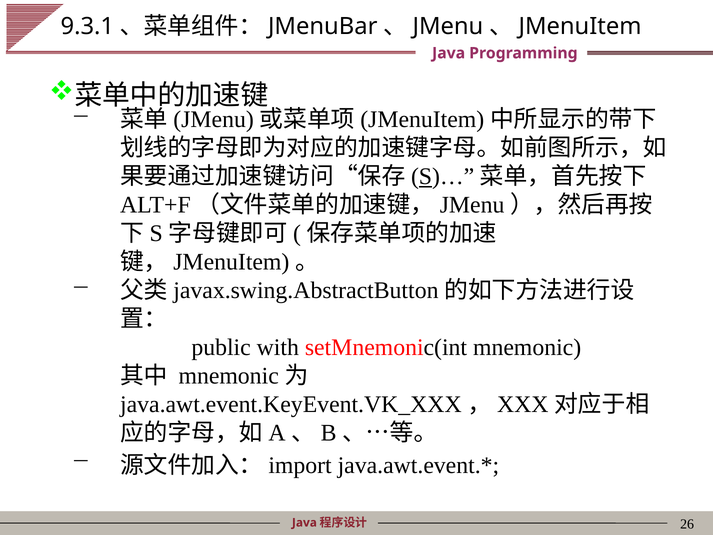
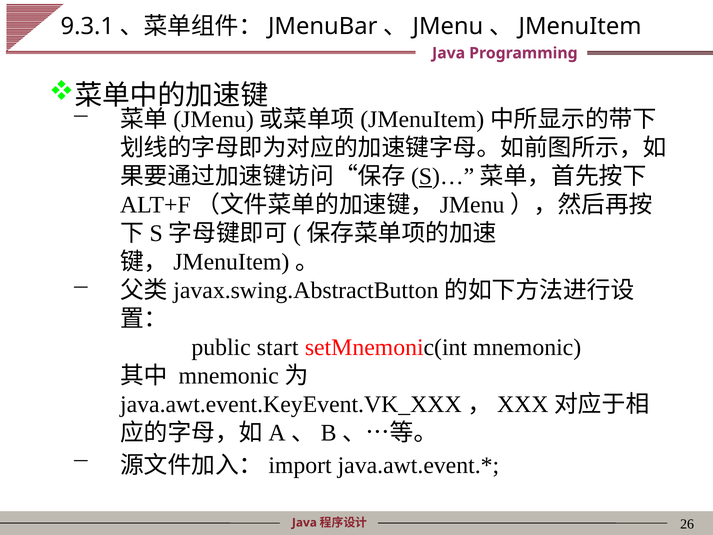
with: with -> start (278, 347)
